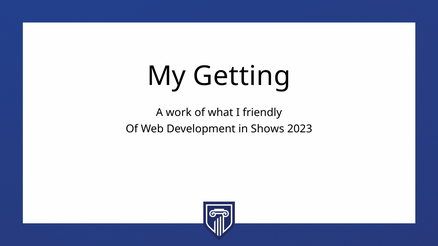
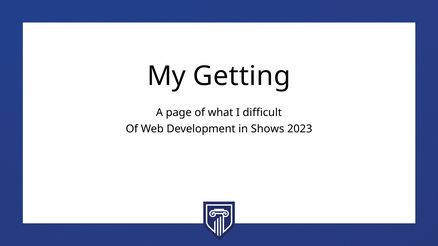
work: work -> page (179, 113)
friendly: friendly -> difficult (262, 113)
